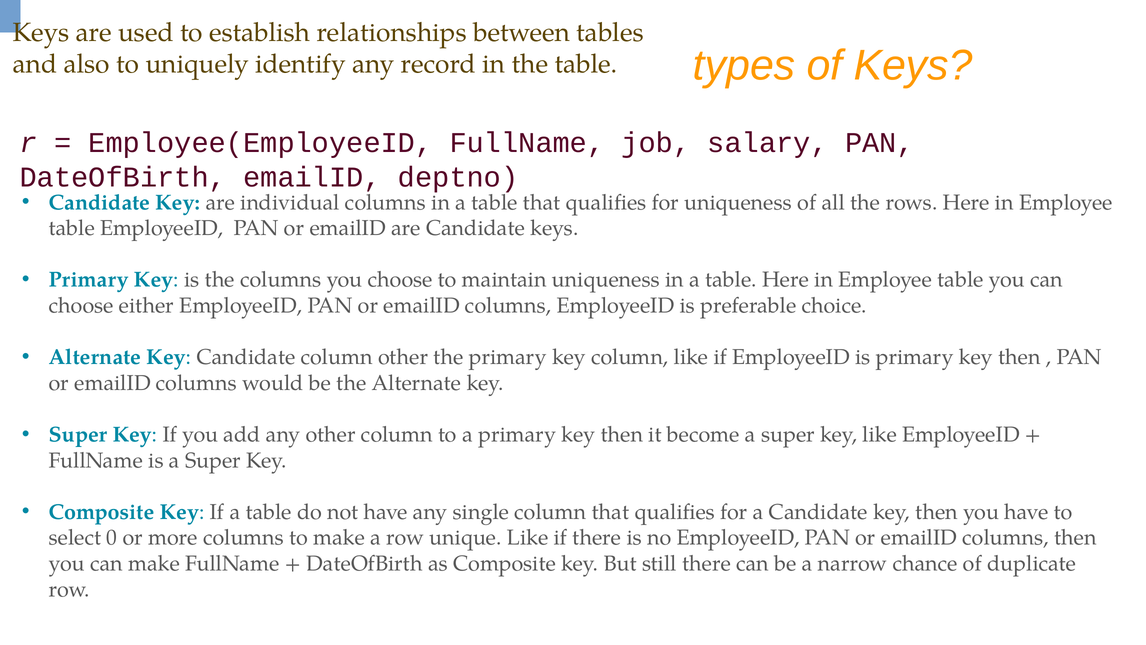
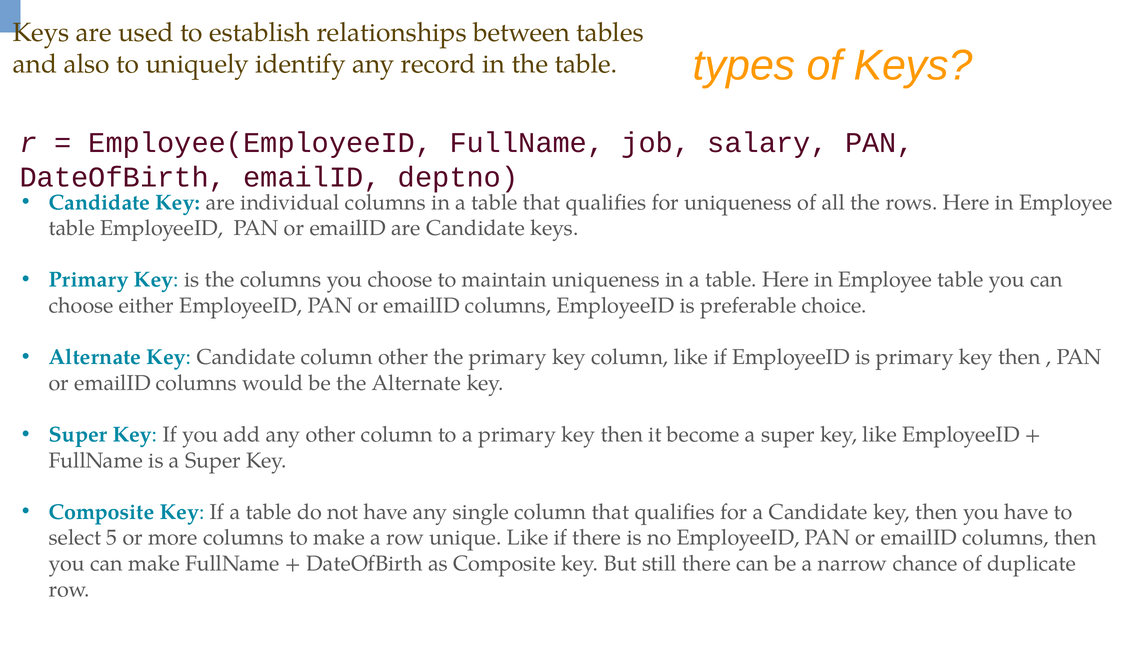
0: 0 -> 5 (112, 538)
